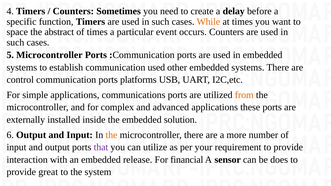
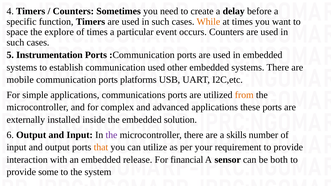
abstract: abstract -> explore (59, 32)
5 Microcontroller: Microcontroller -> Instrumentation (49, 55)
control: control -> mobile (20, 80)
the colour: orange -> purple (112, 135)
more: more -> skills (236, 135)
that colour: purple -> orange (101, 147)
does: does -> both (279, 160)
great: great -> some (48, 172)
